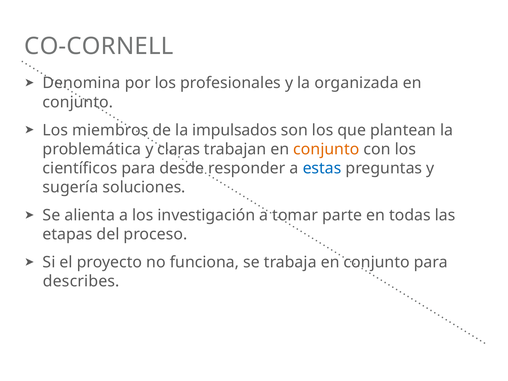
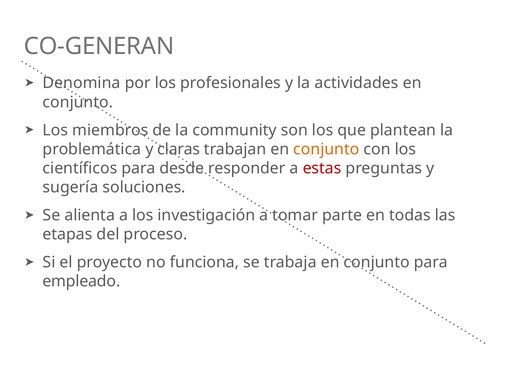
CO-CORNELL: CO-CORNELL -> CO-GENERAN (99, 46)
organizada: organizada -> actividades (356, 83)
impulsados: impulsados -> community (235, 130)
estas colour: blue -> red (322, 168)
describes: describes -> empleado (81, 281)
